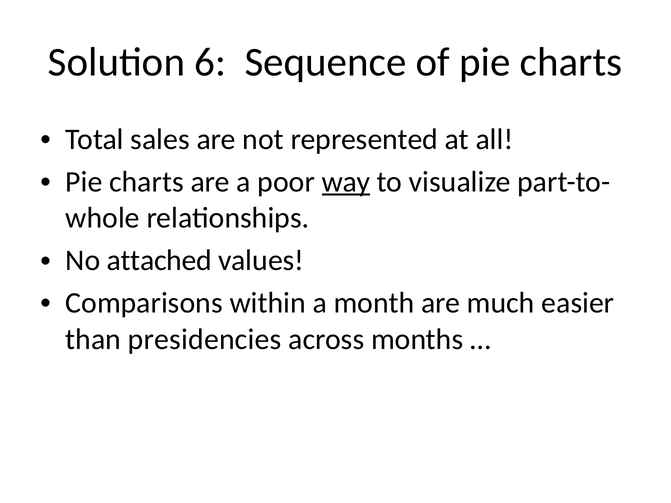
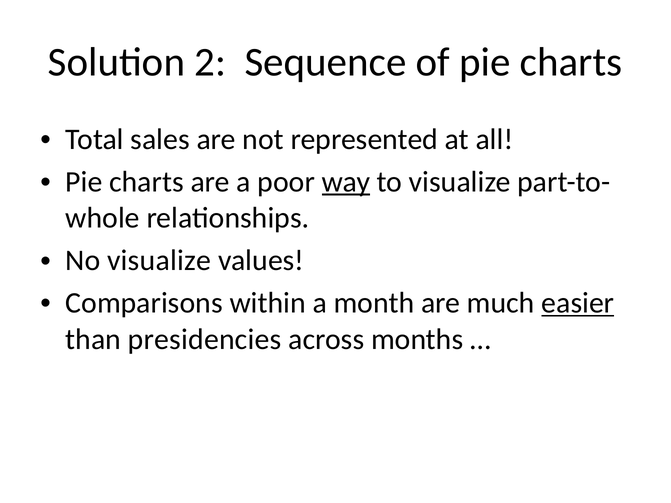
6: 6 -> 2 (210, 62)
No attached: attached -> visualize (159, 261)
easier underline: none -> present (578, 303)
